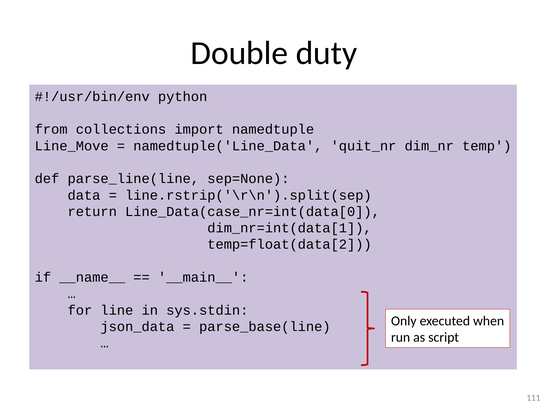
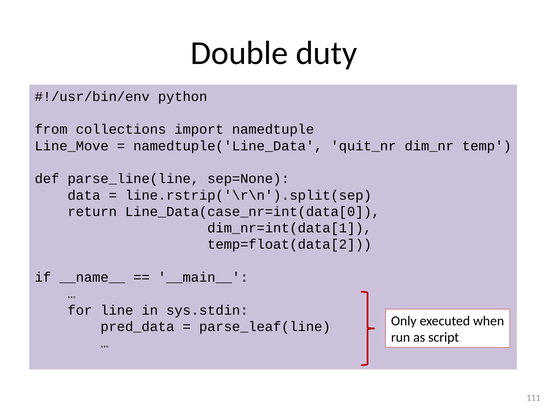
json_data: json_data -> pred_data (137, 327)
parse_base(line: parse_base(line -> parse_leaf(line (265, 327)
